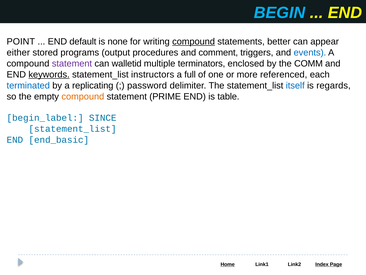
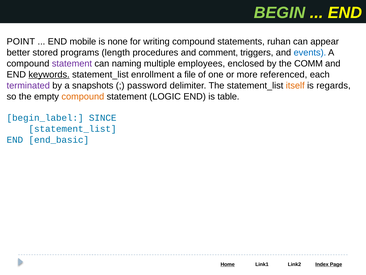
BEGIN colour: light blue -> light green (280, 13)
default: default -> mobile (83, 41)
compound underline: present -> none (194, 41)
better: better -> ruhan (279, 41)
either: either -> better (18, 52)
output: output -> length (116, 52)
walletid: walletid -> naming (127, 63)
terminators: terminators -> employees (201, 63)
instructors: instructors -> enrollment (153, 74)
full: full -> file (190, 74)
terminated colour: blue -> purple (28, 85)
replicating: replicating -> snapshots (93, 85)
itself colour: blue -> orange (295, 85)
PRIME: PRIME -> LOGIC (165, 96)
